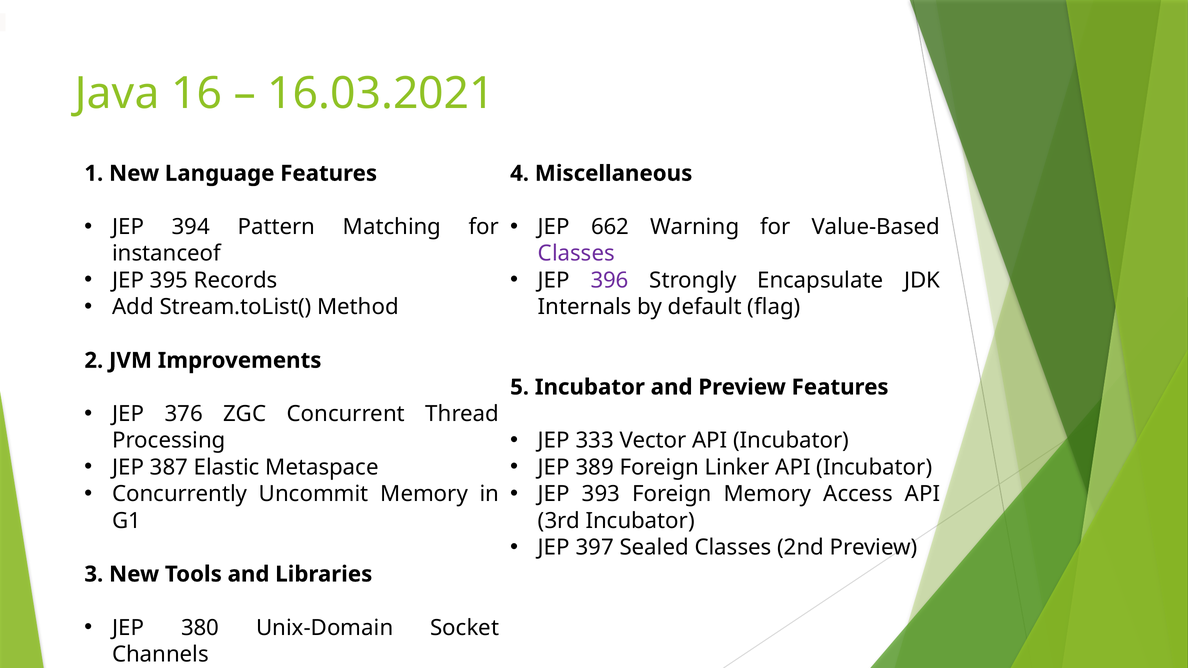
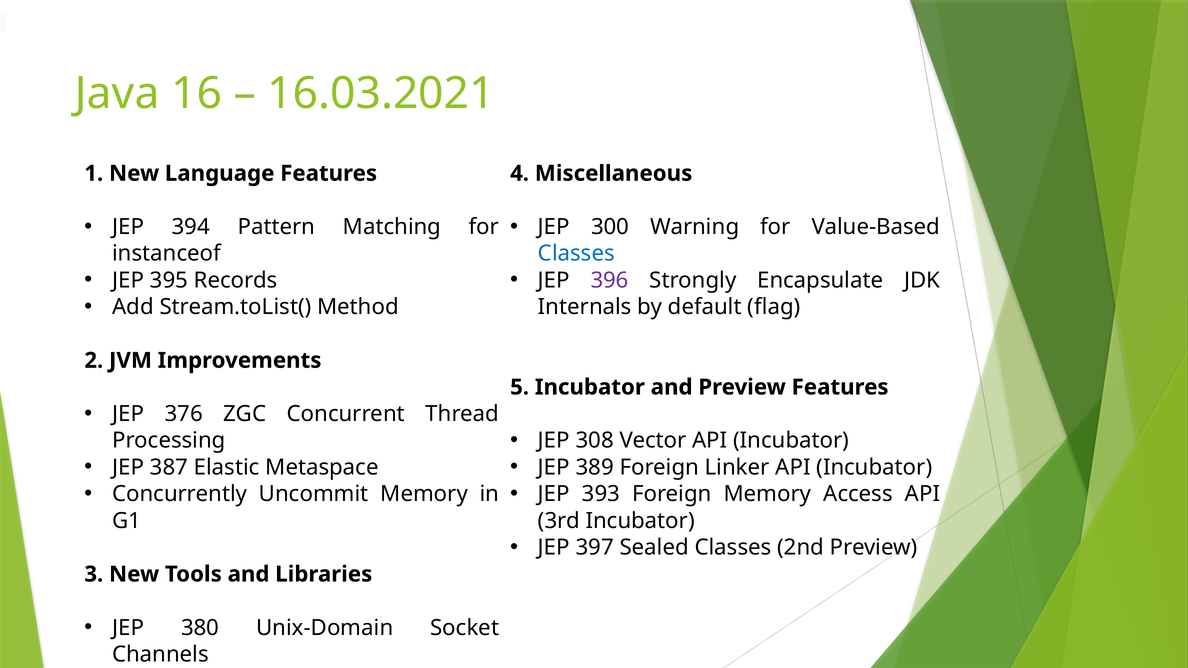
662: 662 -> 300 (610, 227)
Classes colour: purple -> blue (576, 254)
333: 333 -> 308 (595, 441)
